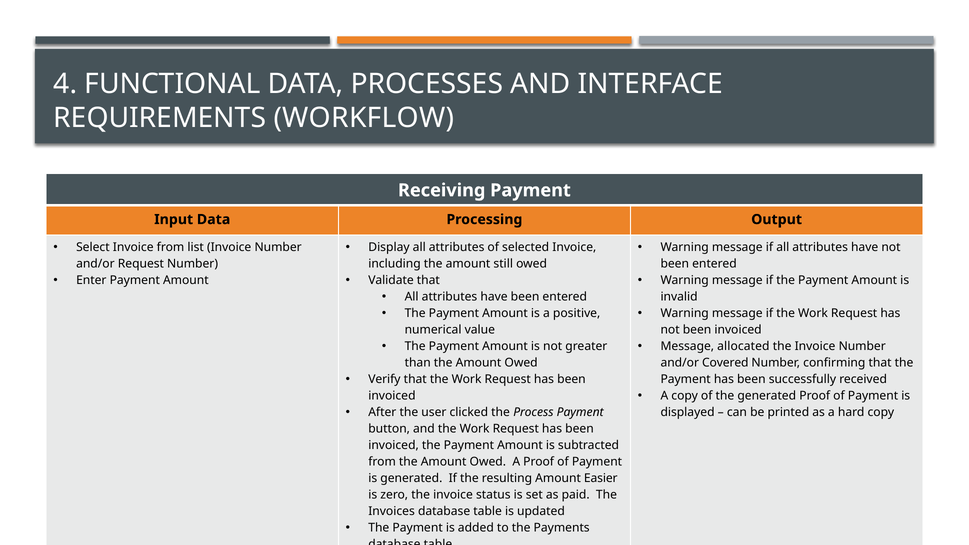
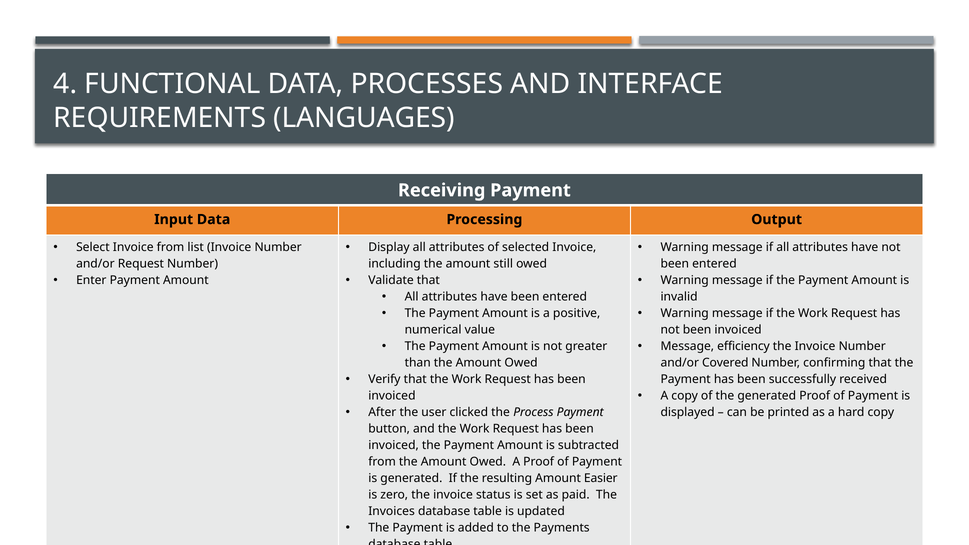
WORKFLOW: WORKFLOW -> LANGUAGES (364, 118)
allocated: allocated -> efficiency (743, 346)
